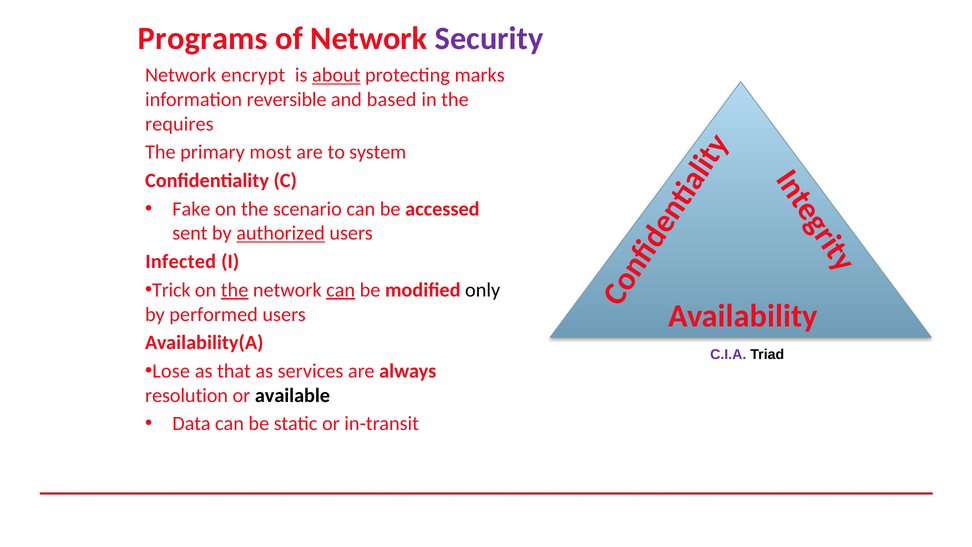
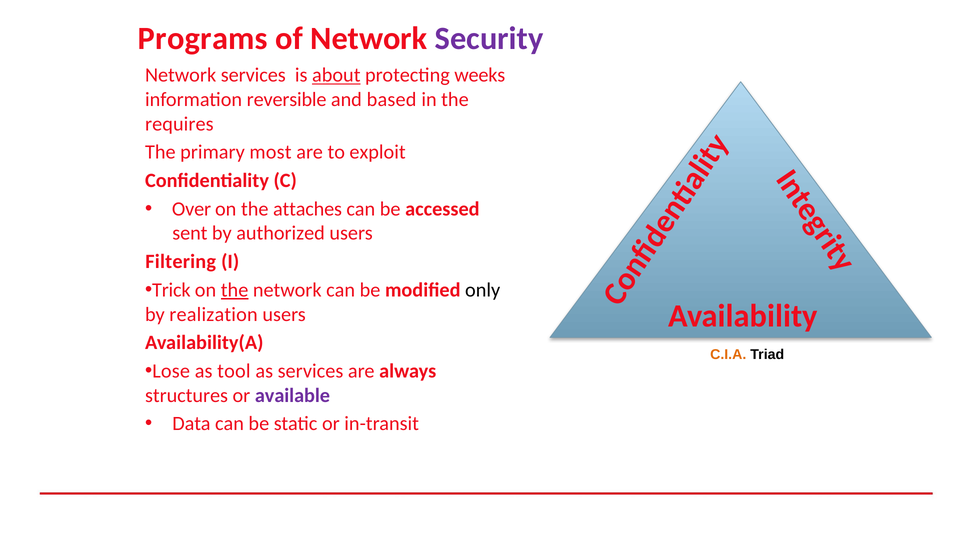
Network encrypt: encrypt -> services (253, 75)
marks: marks -> weeks (480, 75)
system: system -> exploit (378, 152)
Fake: Fake -> Over (192, 209)
scenario: scenario -> attaches (308, 209)
authorized underline: present -> none (281, 233)
Infected: Infected -> Filtering (181, 262)
can underline: present -> none (341, 290)
performed: performed -> realization (214, 314)
C.I.A colour: purple -> orange (728, 354)
that: that -> tool (234, 371)
resolution: resolution -> structures (187, 395)
available colour: black -> purple (292, 395)
